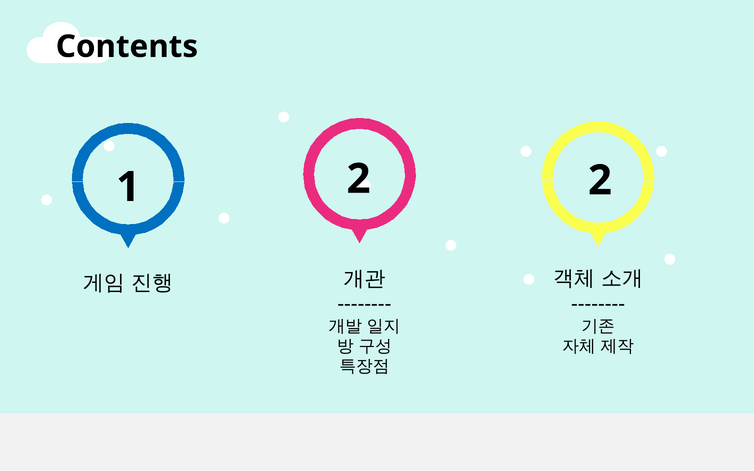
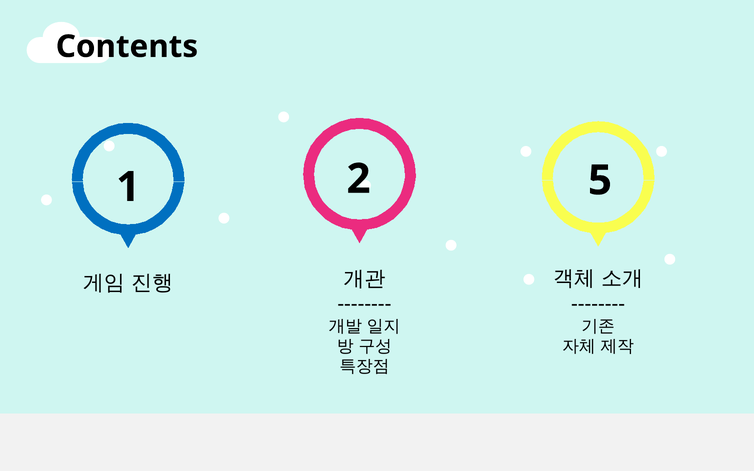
1 2: 2 -> 5 (600, 181)
